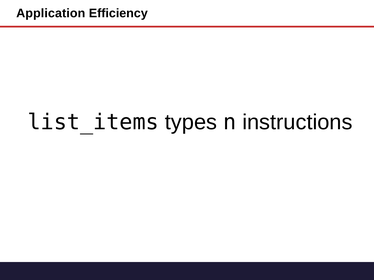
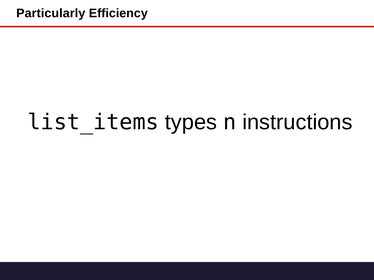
Application: Application -> Particularly (51, 13)
